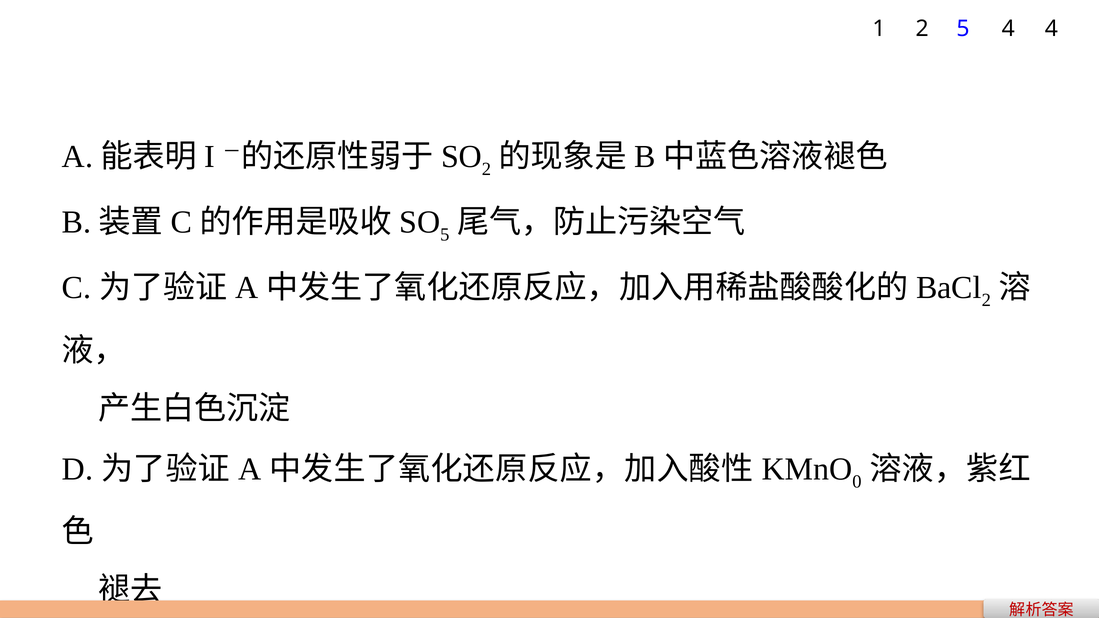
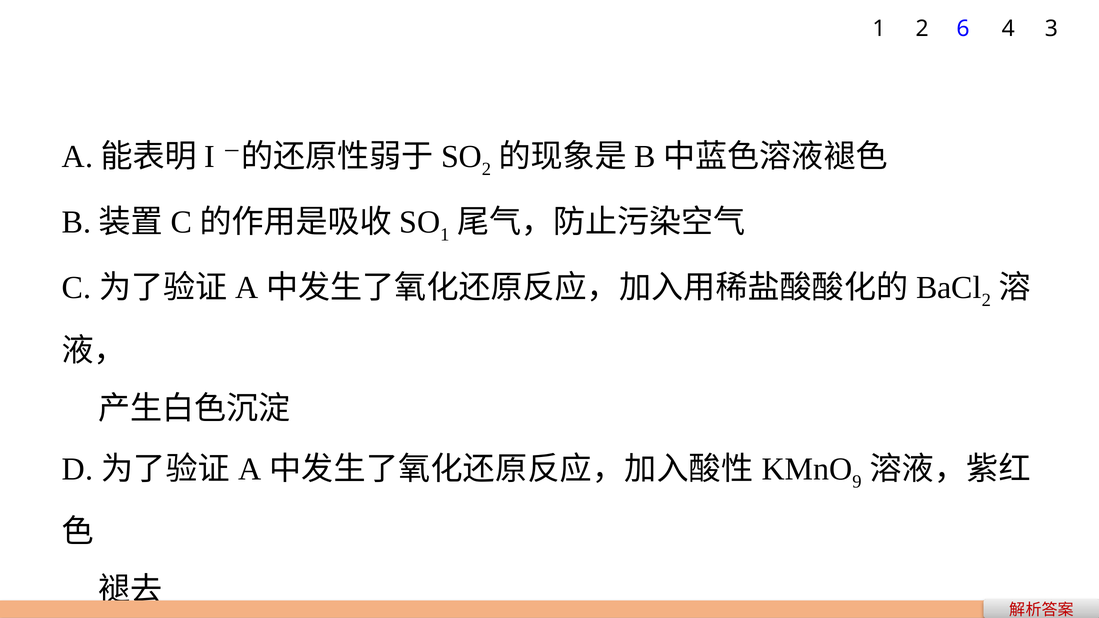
2 5: 5 -> 6 (963, 28)
4 4: 4 -> 3 (1051, 28)
5: 5 -> 1 (445, 235)
0: 0 -> 9 (857, 482)
